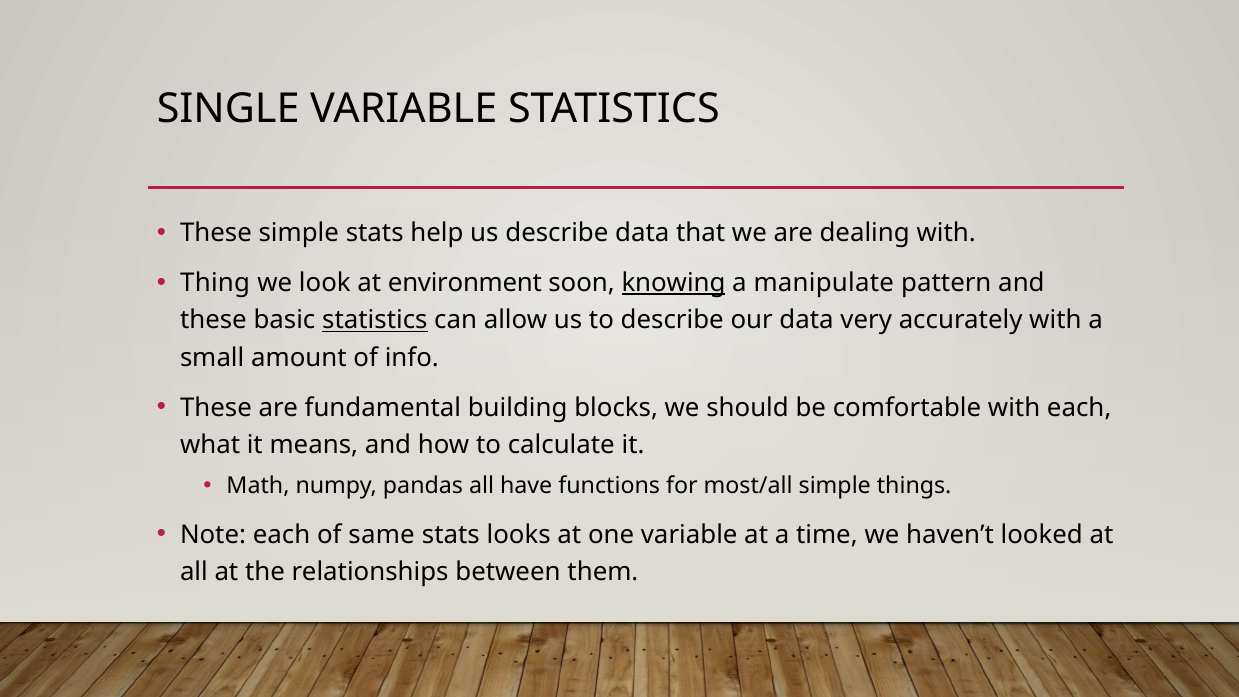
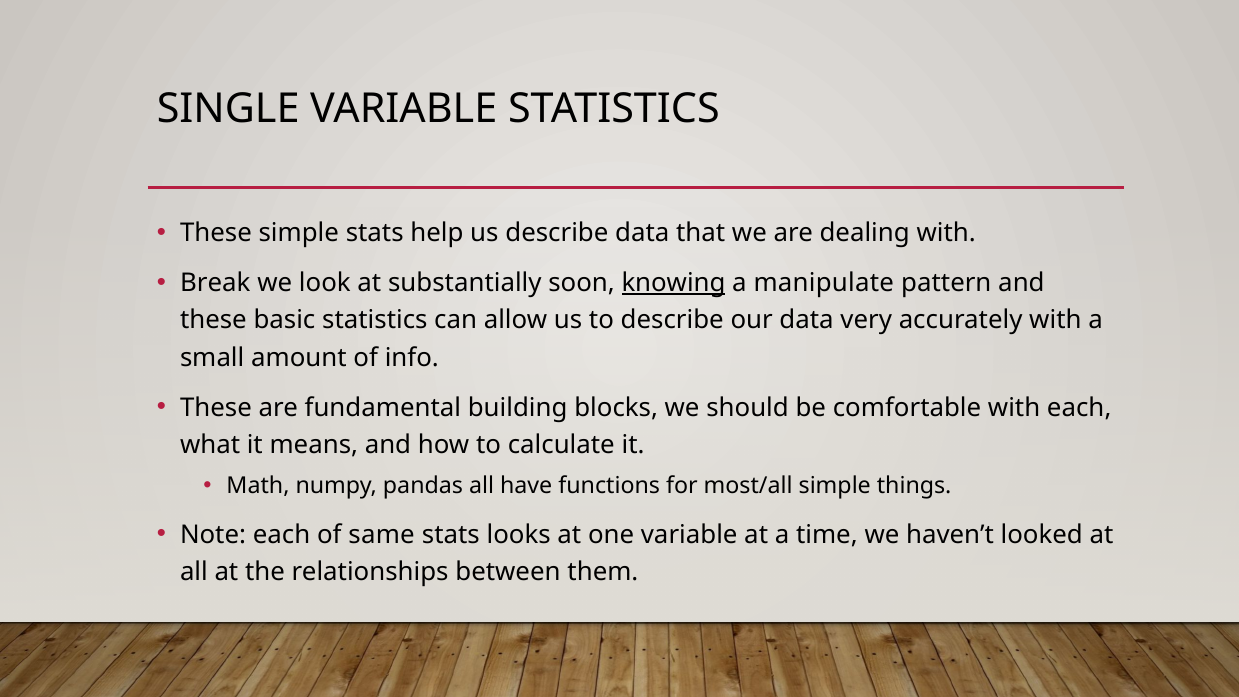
Thing: Thing -> Break (215, 283)
environment: environment -> substantially (465, 283)
statistics underline: present -> none (375, 320)
